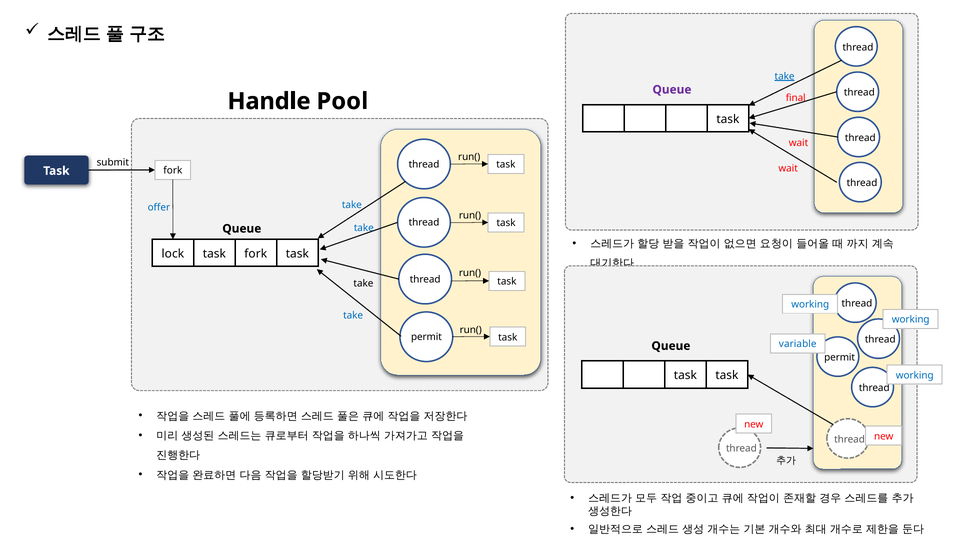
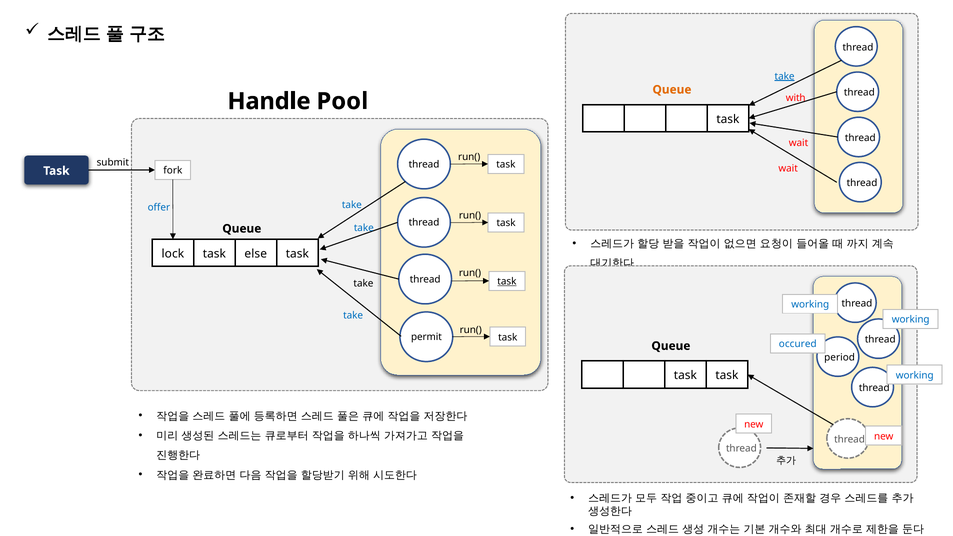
Queue colour: purple -> orange (672, 90)
final: final -> with (796, 98)
task fork: fork -> else (256, 254)
task underline: none -> present (507, 282)
variable: variable -> occured (798, 344)
permit: permit -> period (840, 358)
